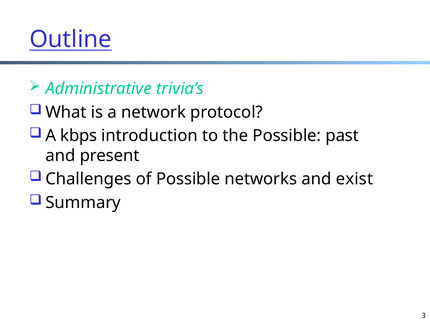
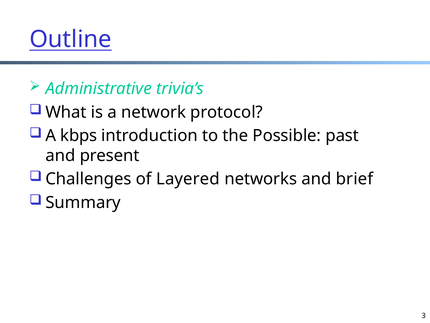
of Possible: Possible -> Layered (188, 179)
exist: exist -> brief (354, 179)
